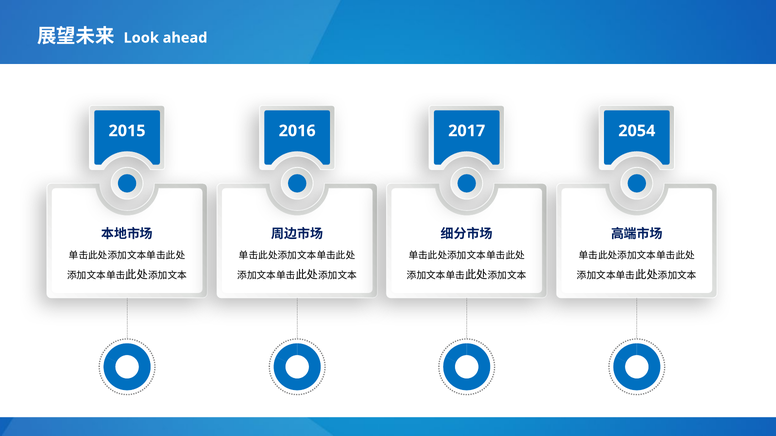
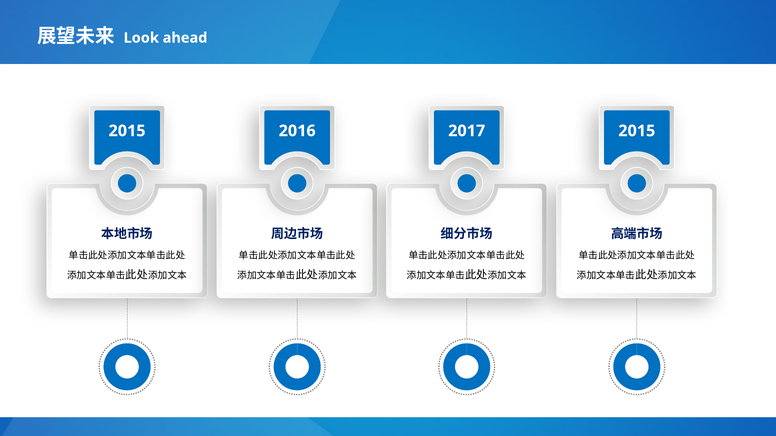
2054: 2054 -> 2015 (637, 131)
